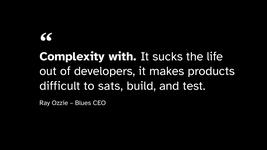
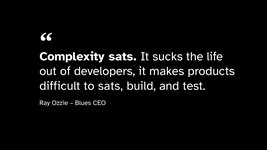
Complexity with: with -> sats (122, 57)
